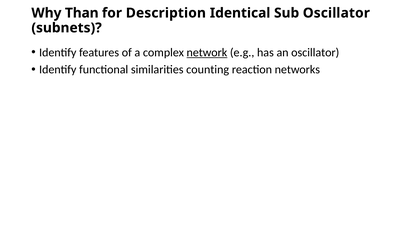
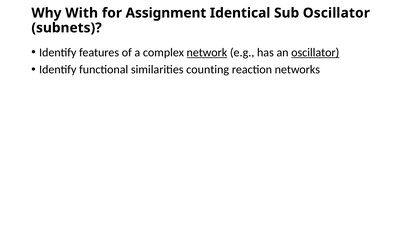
Than: Than -> With (82, 13)
Description: Description -> Assignment (166, 13)
oscillator underline: none -> present (315, 52)
